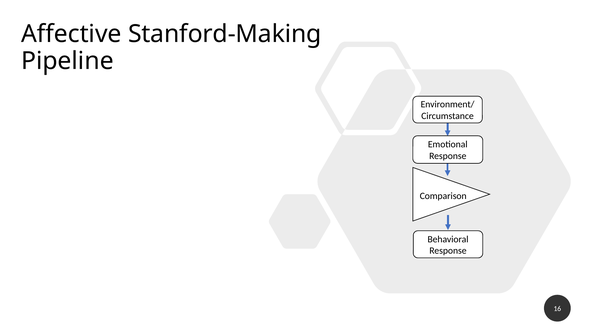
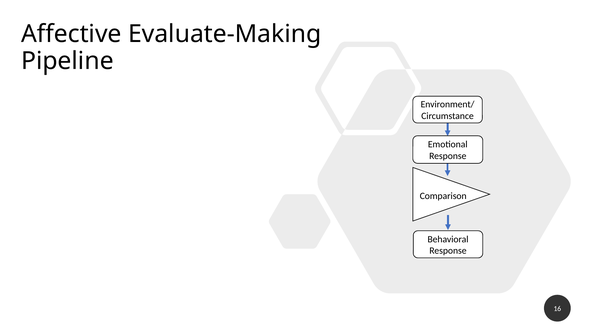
Stanford-Making: Stanford-Making -> Evaluate-Making (225, 34)
